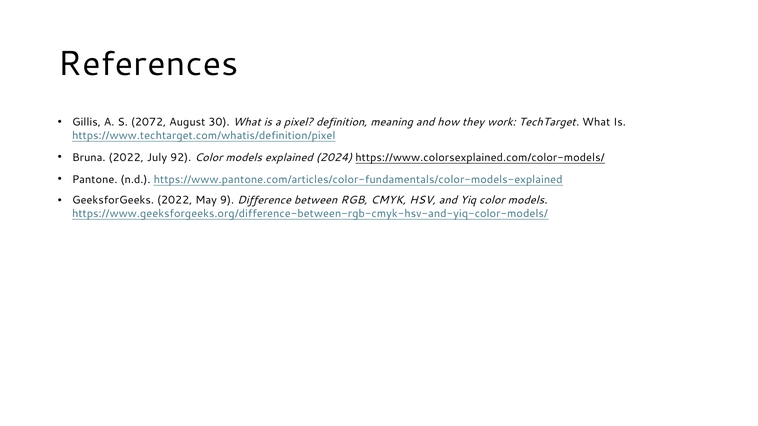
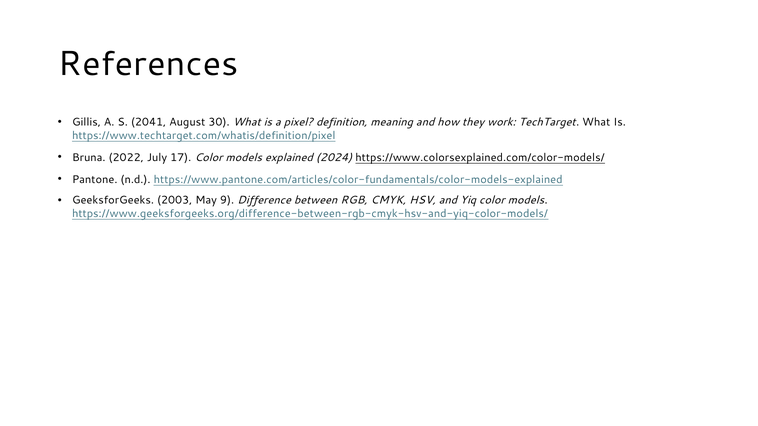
2072: 2072 -> 2041 (149, 122)
92: 92 -> 17 (181, 158)
GeeksforGeeks 2022: 2022 -> 2003 (175, 200)
